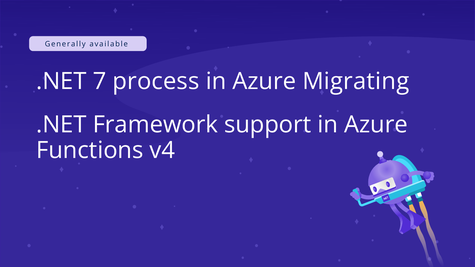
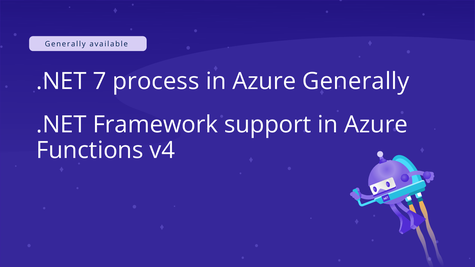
Azure Migrating: Migrating -> Generally (356, 81)
